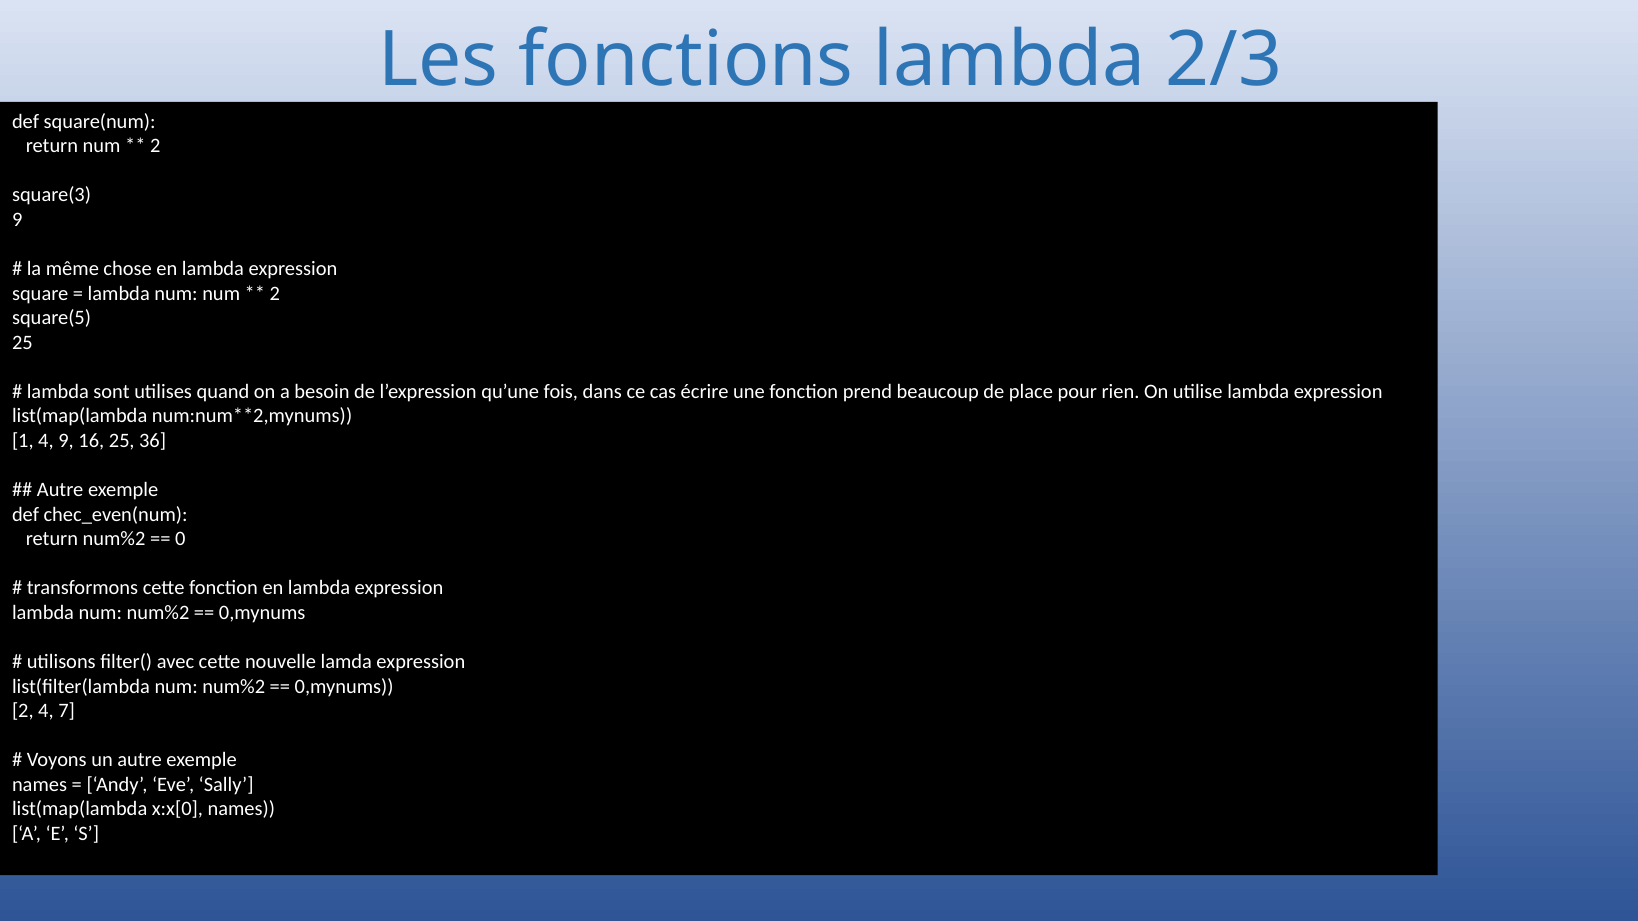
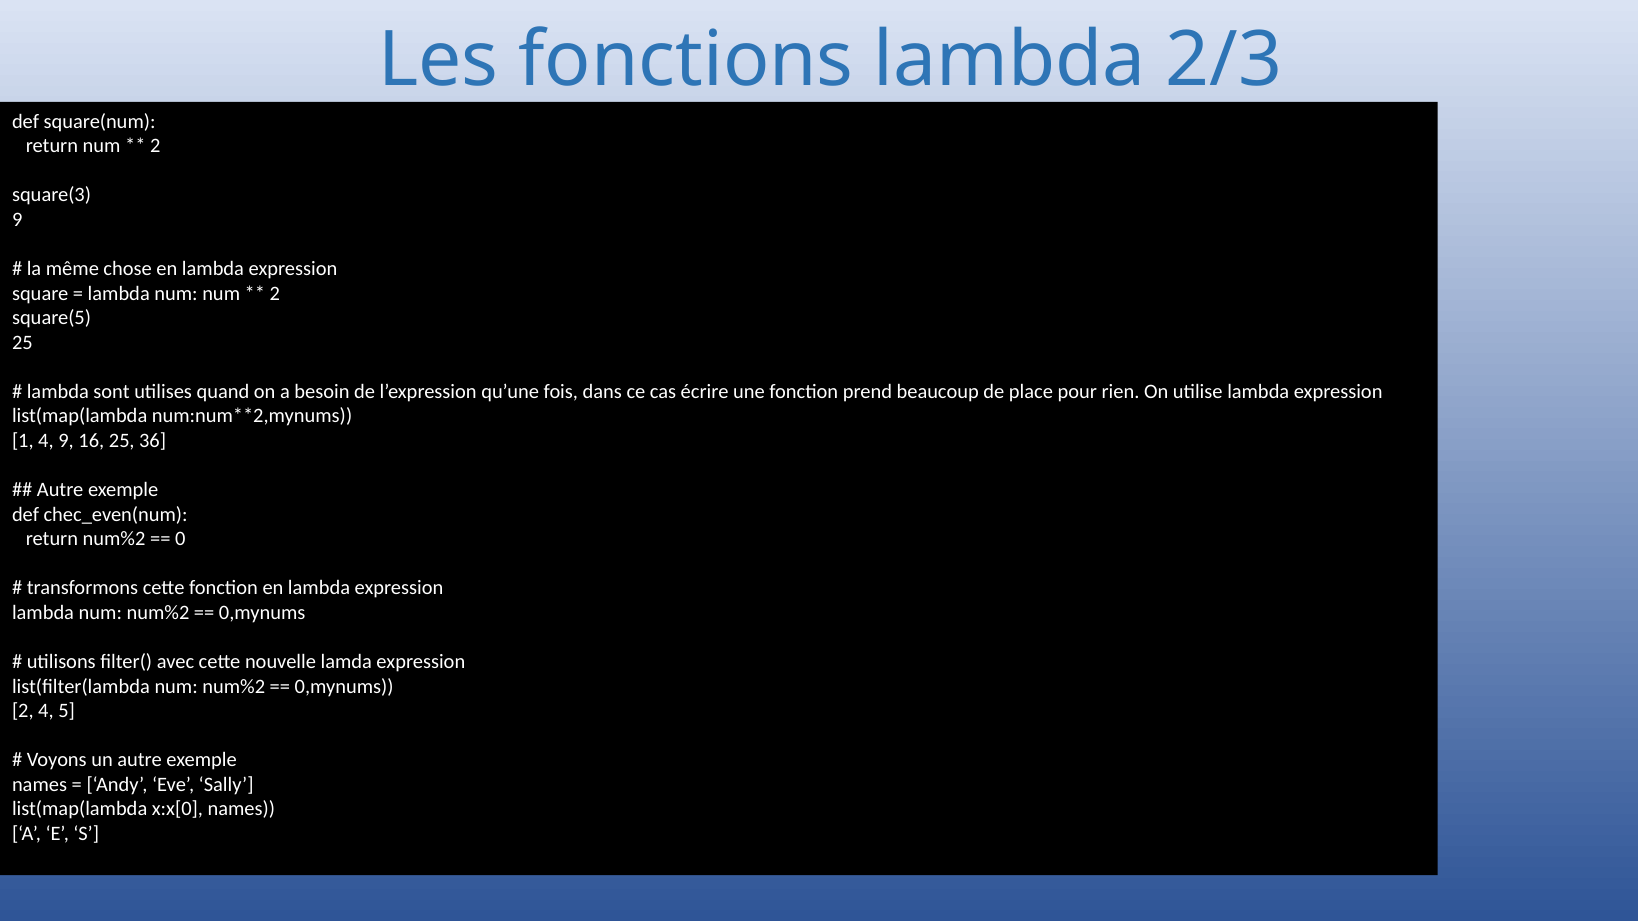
7: 7 -> 5 (67, 711)
